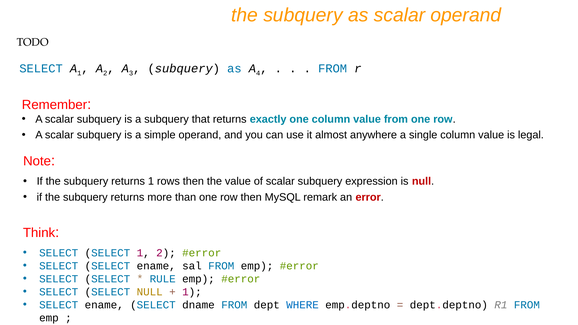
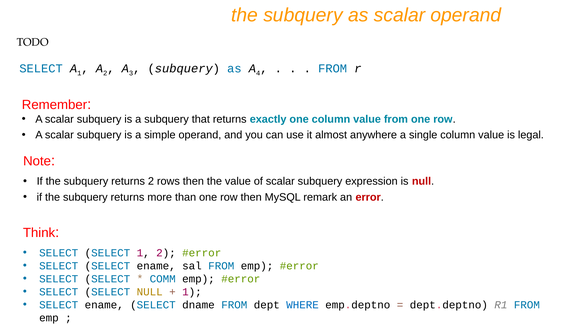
returns 1: 1 -> 2 (151, 181)
RULE: RULE -> COMM (163, 279)
